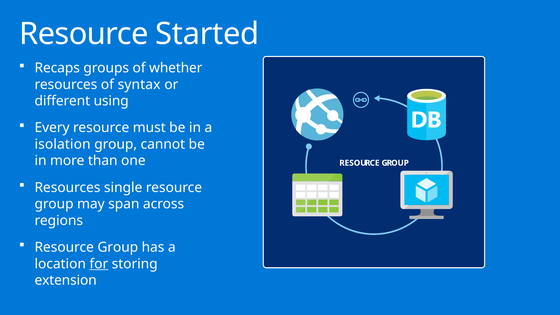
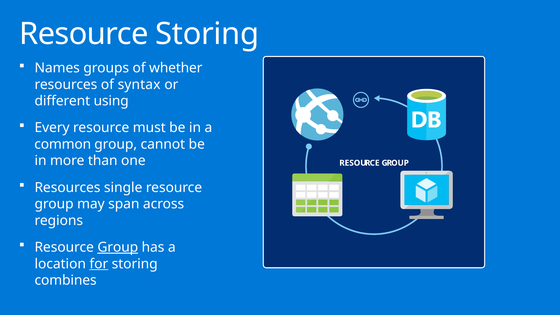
Resource Started: Started -> Storing (207, 34)
Recaps: Recaps -> Names (57, 68)
isolation: isolation -> common (63, 144)
Group underline: none -> present (118, 247)
extension: extension -> combines (66, 280)
